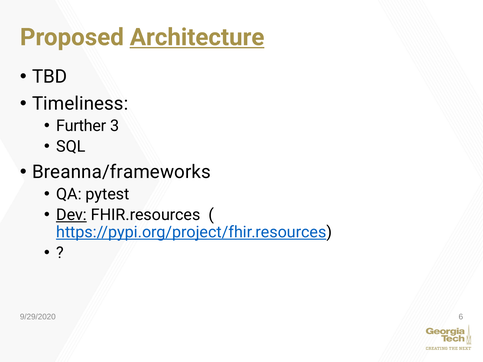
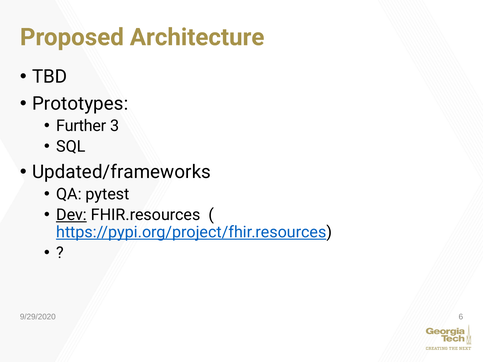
Architecture underline: present -> none (197, 37)
Timeliness: Timeliness -> Prototypes (80, 104)
Breanna/frameworks: Breanna/frameworks -> Updated/frameworks (121, 172)
